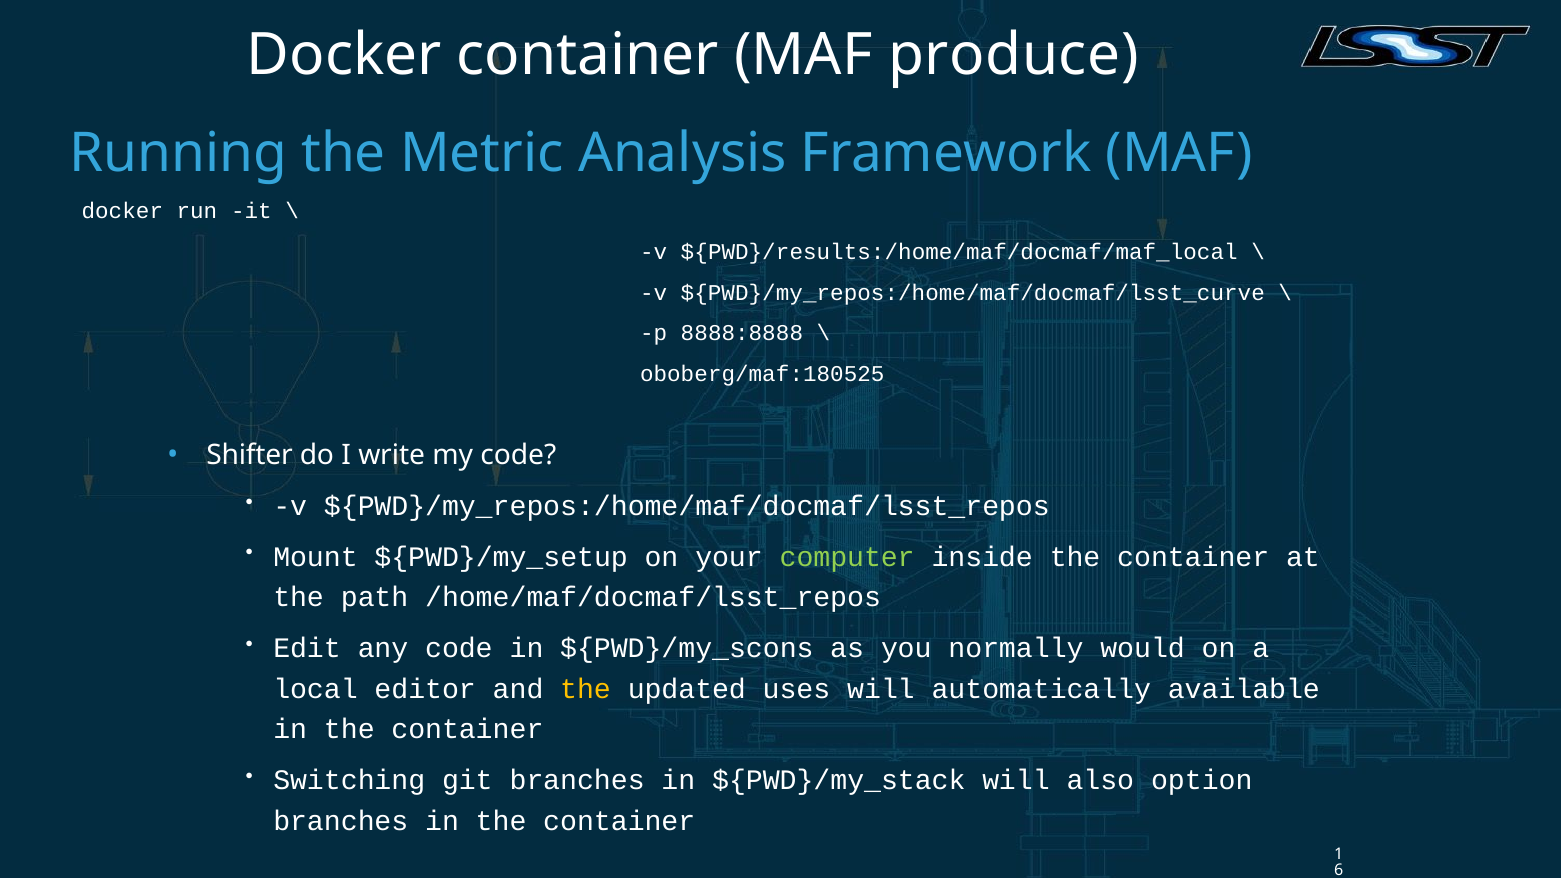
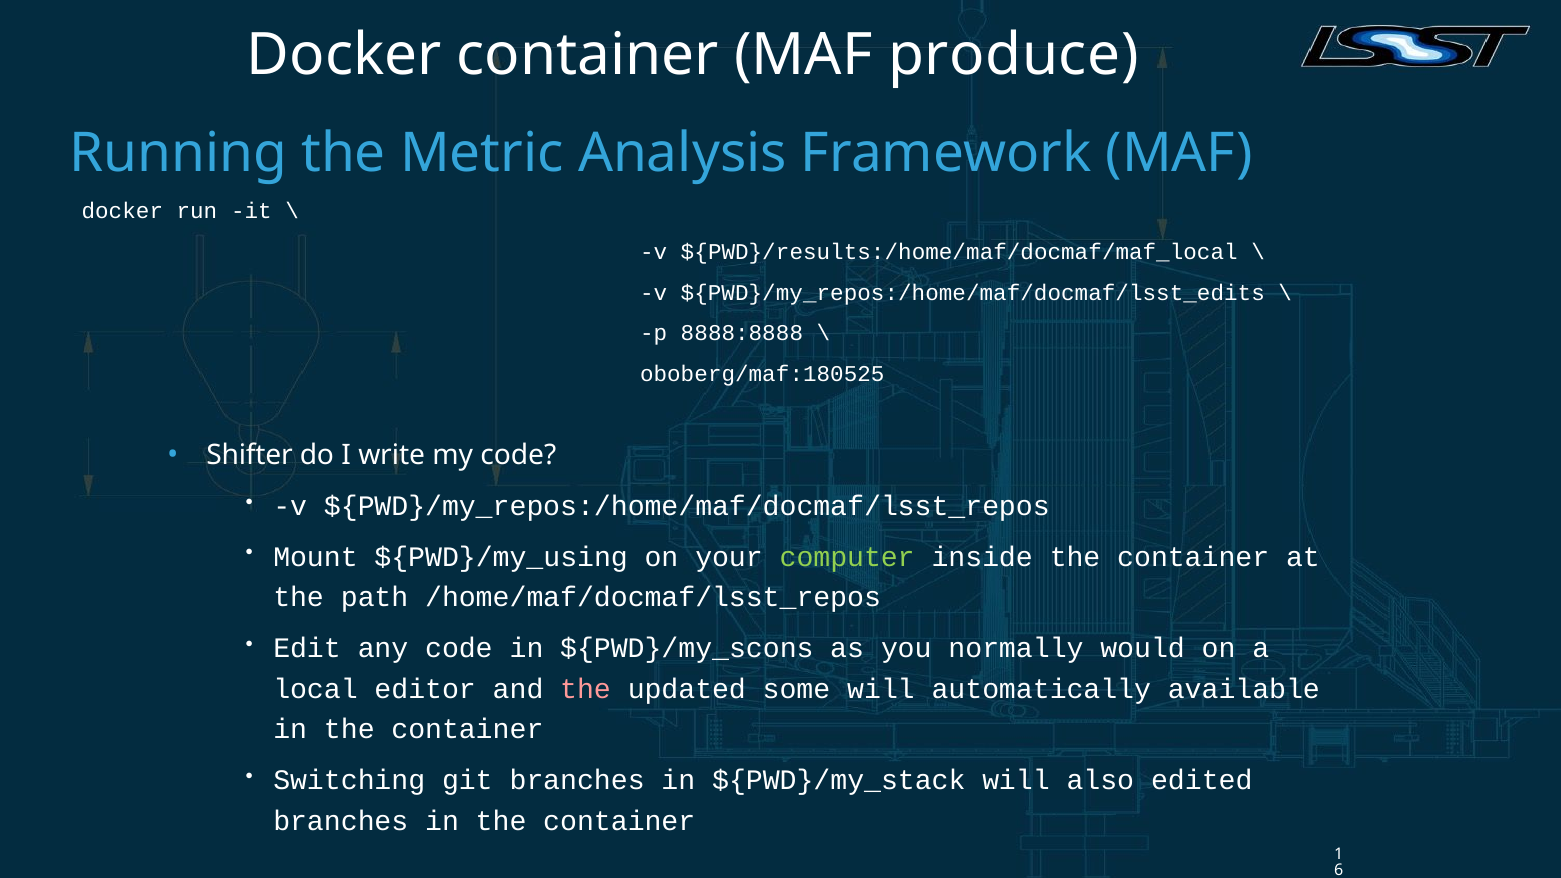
${PWD}/my_repos:/home/maf/docmaf/lsst_curve: ${PWD}/my_repos:/home/maf/docmaf/lsst_curve -> ${PWD}/my_repos:/home/maf/docmaf/lsst_edits (973, 293)
${PWD}/my_setup: ${PWD}/my_setup -> ${PWD}/my_using (501, 557)
the colour: yellow -> pink (586, 689)
uses: uses -> some (797, 689)
option: option -> edited (1202, 781)
